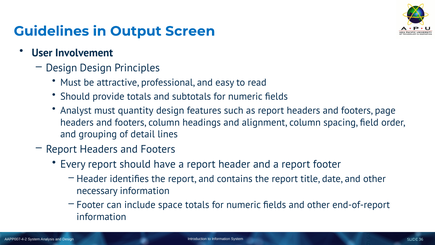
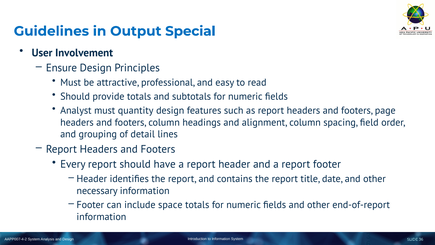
Screen: Screen -> Special (190, 31)
Design: Design -> Ensure (61, 68)
